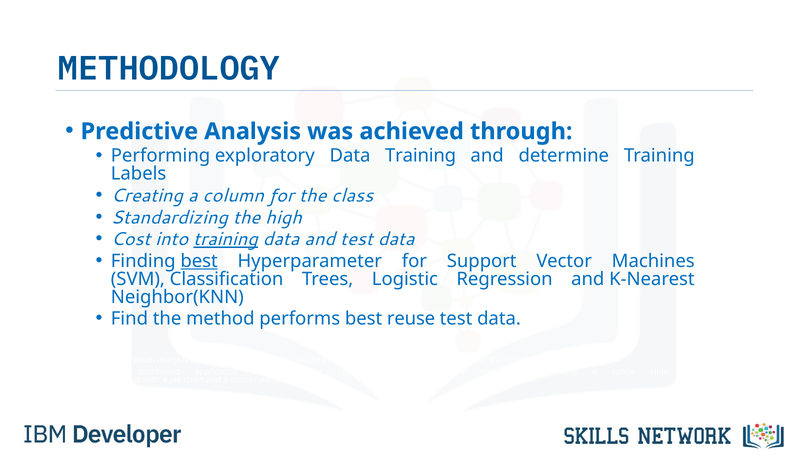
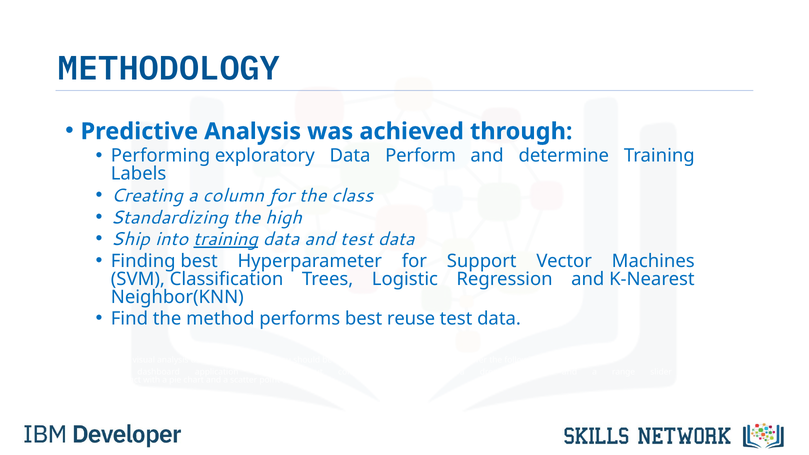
Data Training: Training -> Perform (421, 156)
Cost: Cost -> Ship (130, 239)
best underline: present -> none (199, 261)
